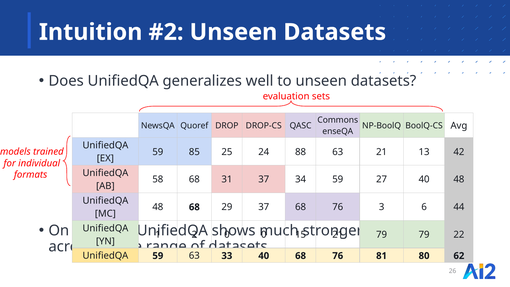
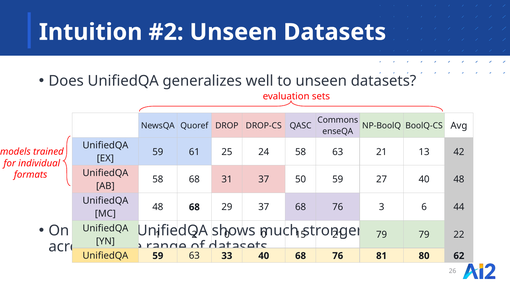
85: 85 -> 61 (194, 152)
24 88: 88 -> 58 (301, 152)
34: 34 -> 50 (301, 179)
